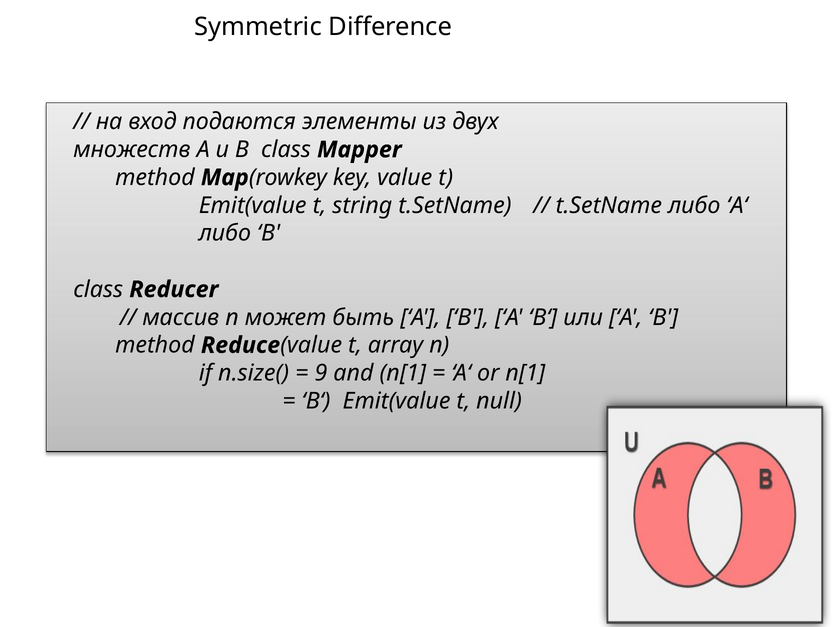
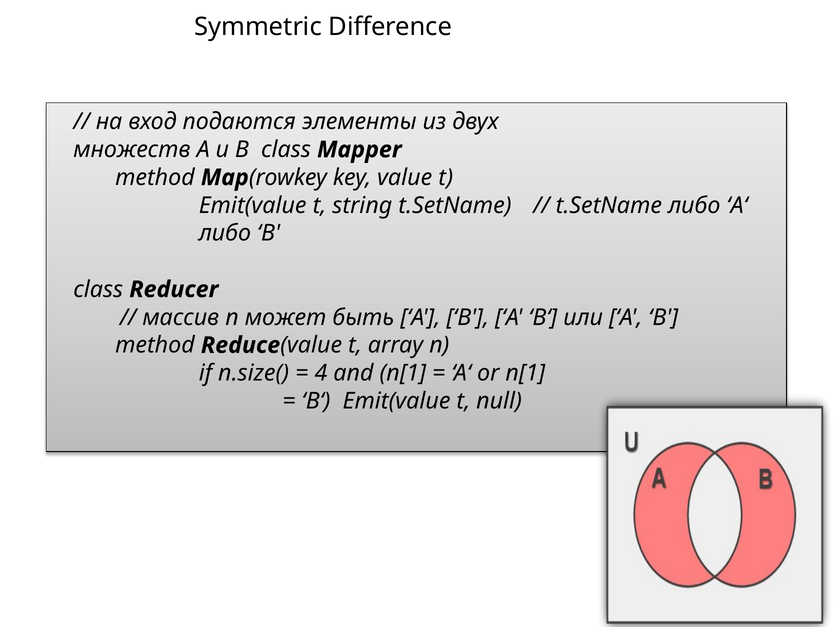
9: 9 -> 4 (321, 373)
